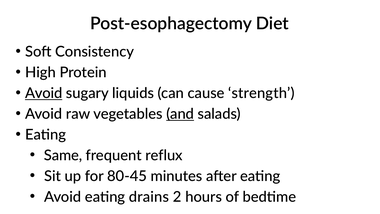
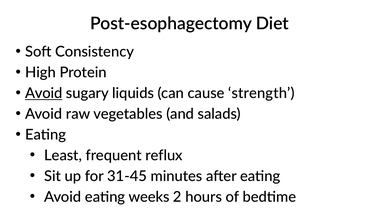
and underline: present -> none (180, 114)
Same: Same -> Least (63, 155)
80-45: 80-45 -> 31-45 (127, 176)
drains: drains -> weeks (149, 197)
